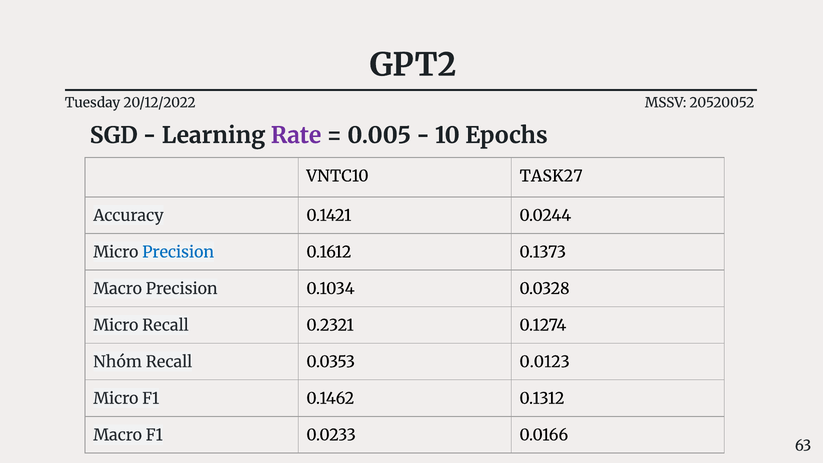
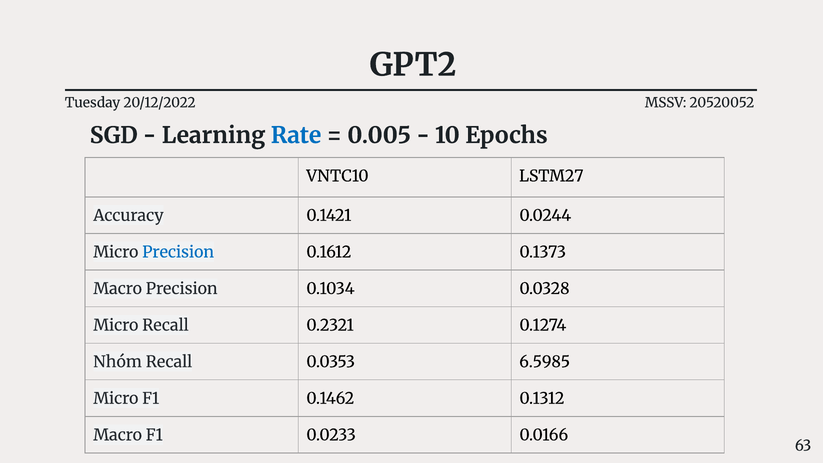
Rate colour: purple -> blue (296, 136)
TASK27: TASK27 -> LSTM27 (551, 176)
0.0123: 0.0123 -> 6.5985 (545, 362)
